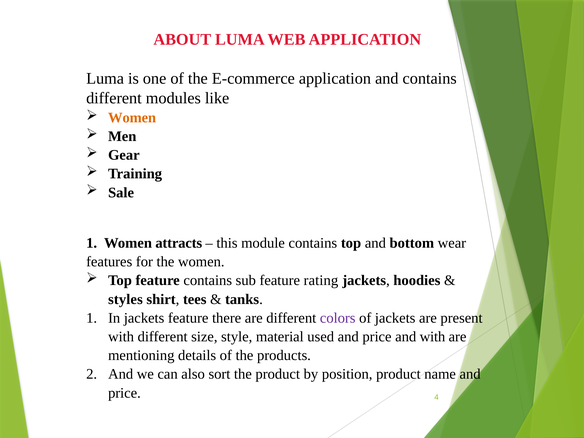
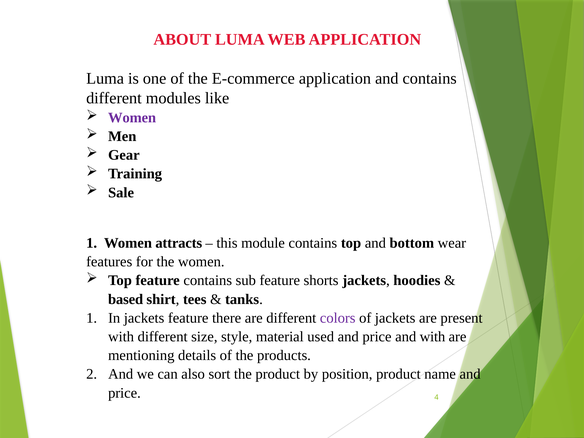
Women colour: orange -> purple (132, 118)
rating: rating -> shorts (321, 280)
styles: styles -> based (126, 299)
